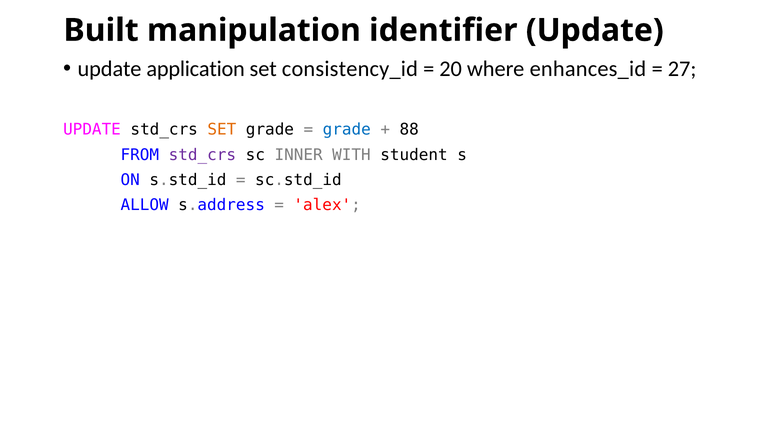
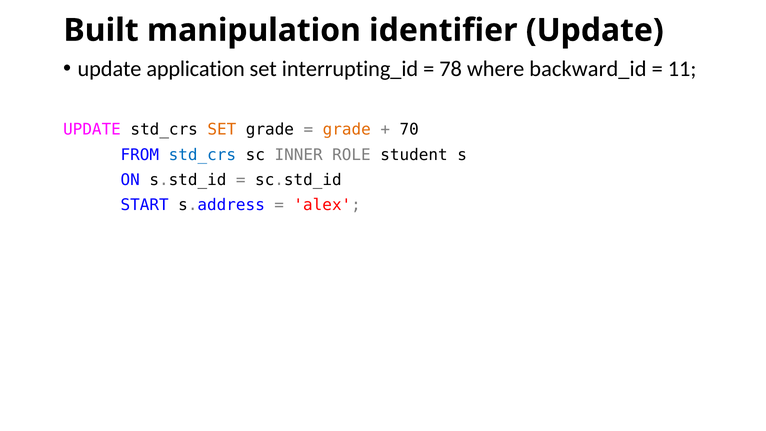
consistency_id: consistency_id -> interrupting_id (350, 69)
20: 20 -> 78 (451, 69)
enhances_id: enhances_id -> backward_id (588, 69)
27: 27 -> 11 (682, 69)
grade colour: blue -> orange (347, 129)
88: 88 -> 70 (409, 129)
std_crs colour: purple -> blue (202, 155)
WITH: WITH -> ROLE (351, 155)
ALLOW: ALLOW -> START (145, 205)
